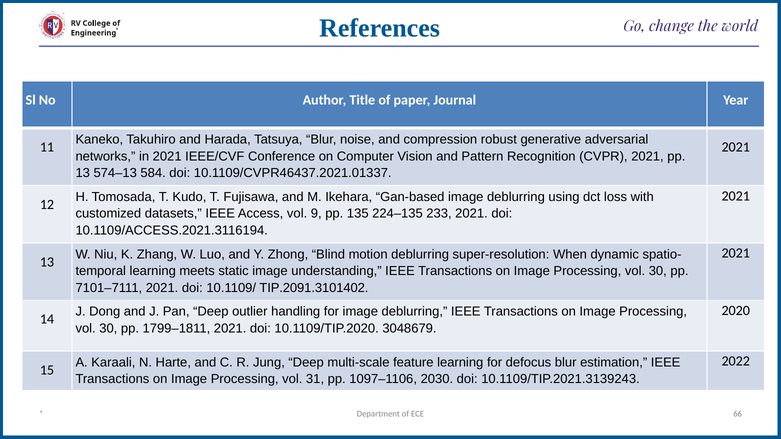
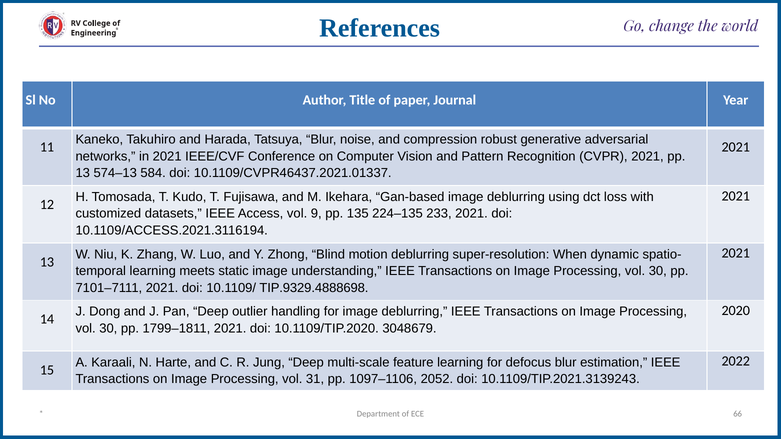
TIP.2091.3101402: TIP.2091.3101402 -> TIP.9329.4888698 (314, 288)
2030: 2030 -> 2052 (437, 379)
